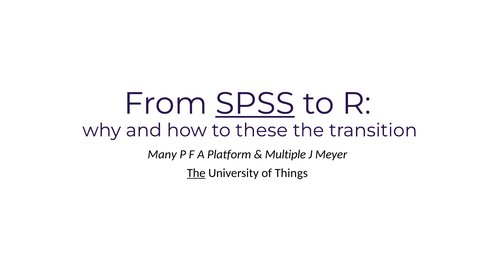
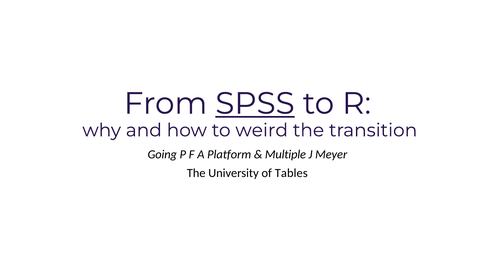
these: these -> weird (262, 130)
Many: Many -> Going (162, 155)
The underline: present -> none (196, 173)
Things: Things -> Tables (291, 173)
